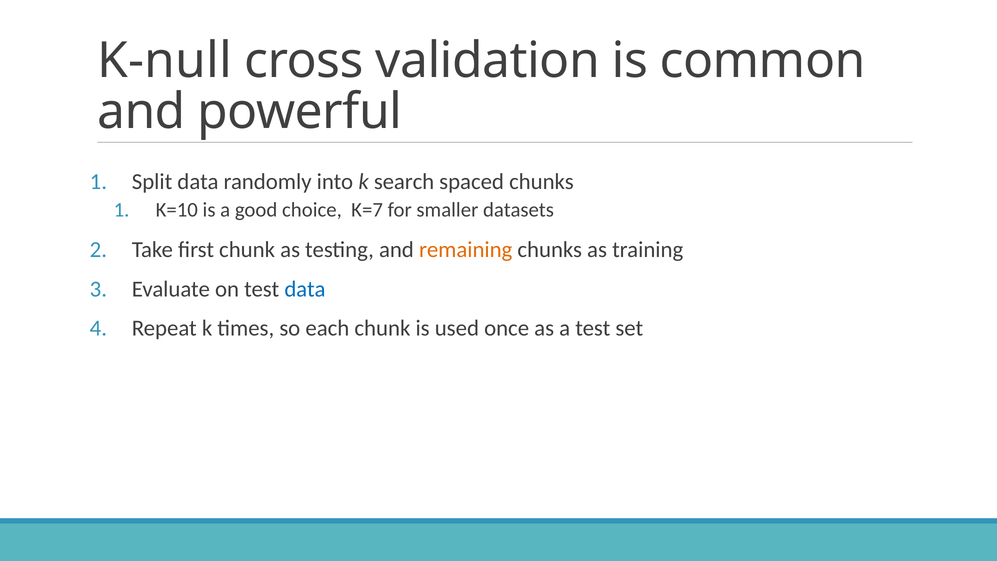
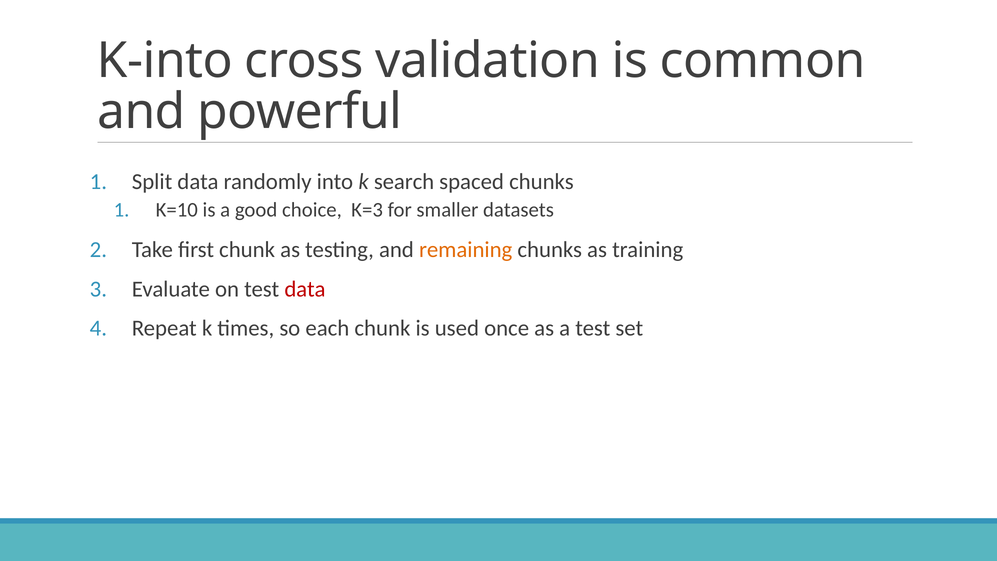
K-null: K-null -> K-into (165, 61)
K=7: K=7 -> K=3 (367, 210)
data colour: blue -> red (305, 289)
